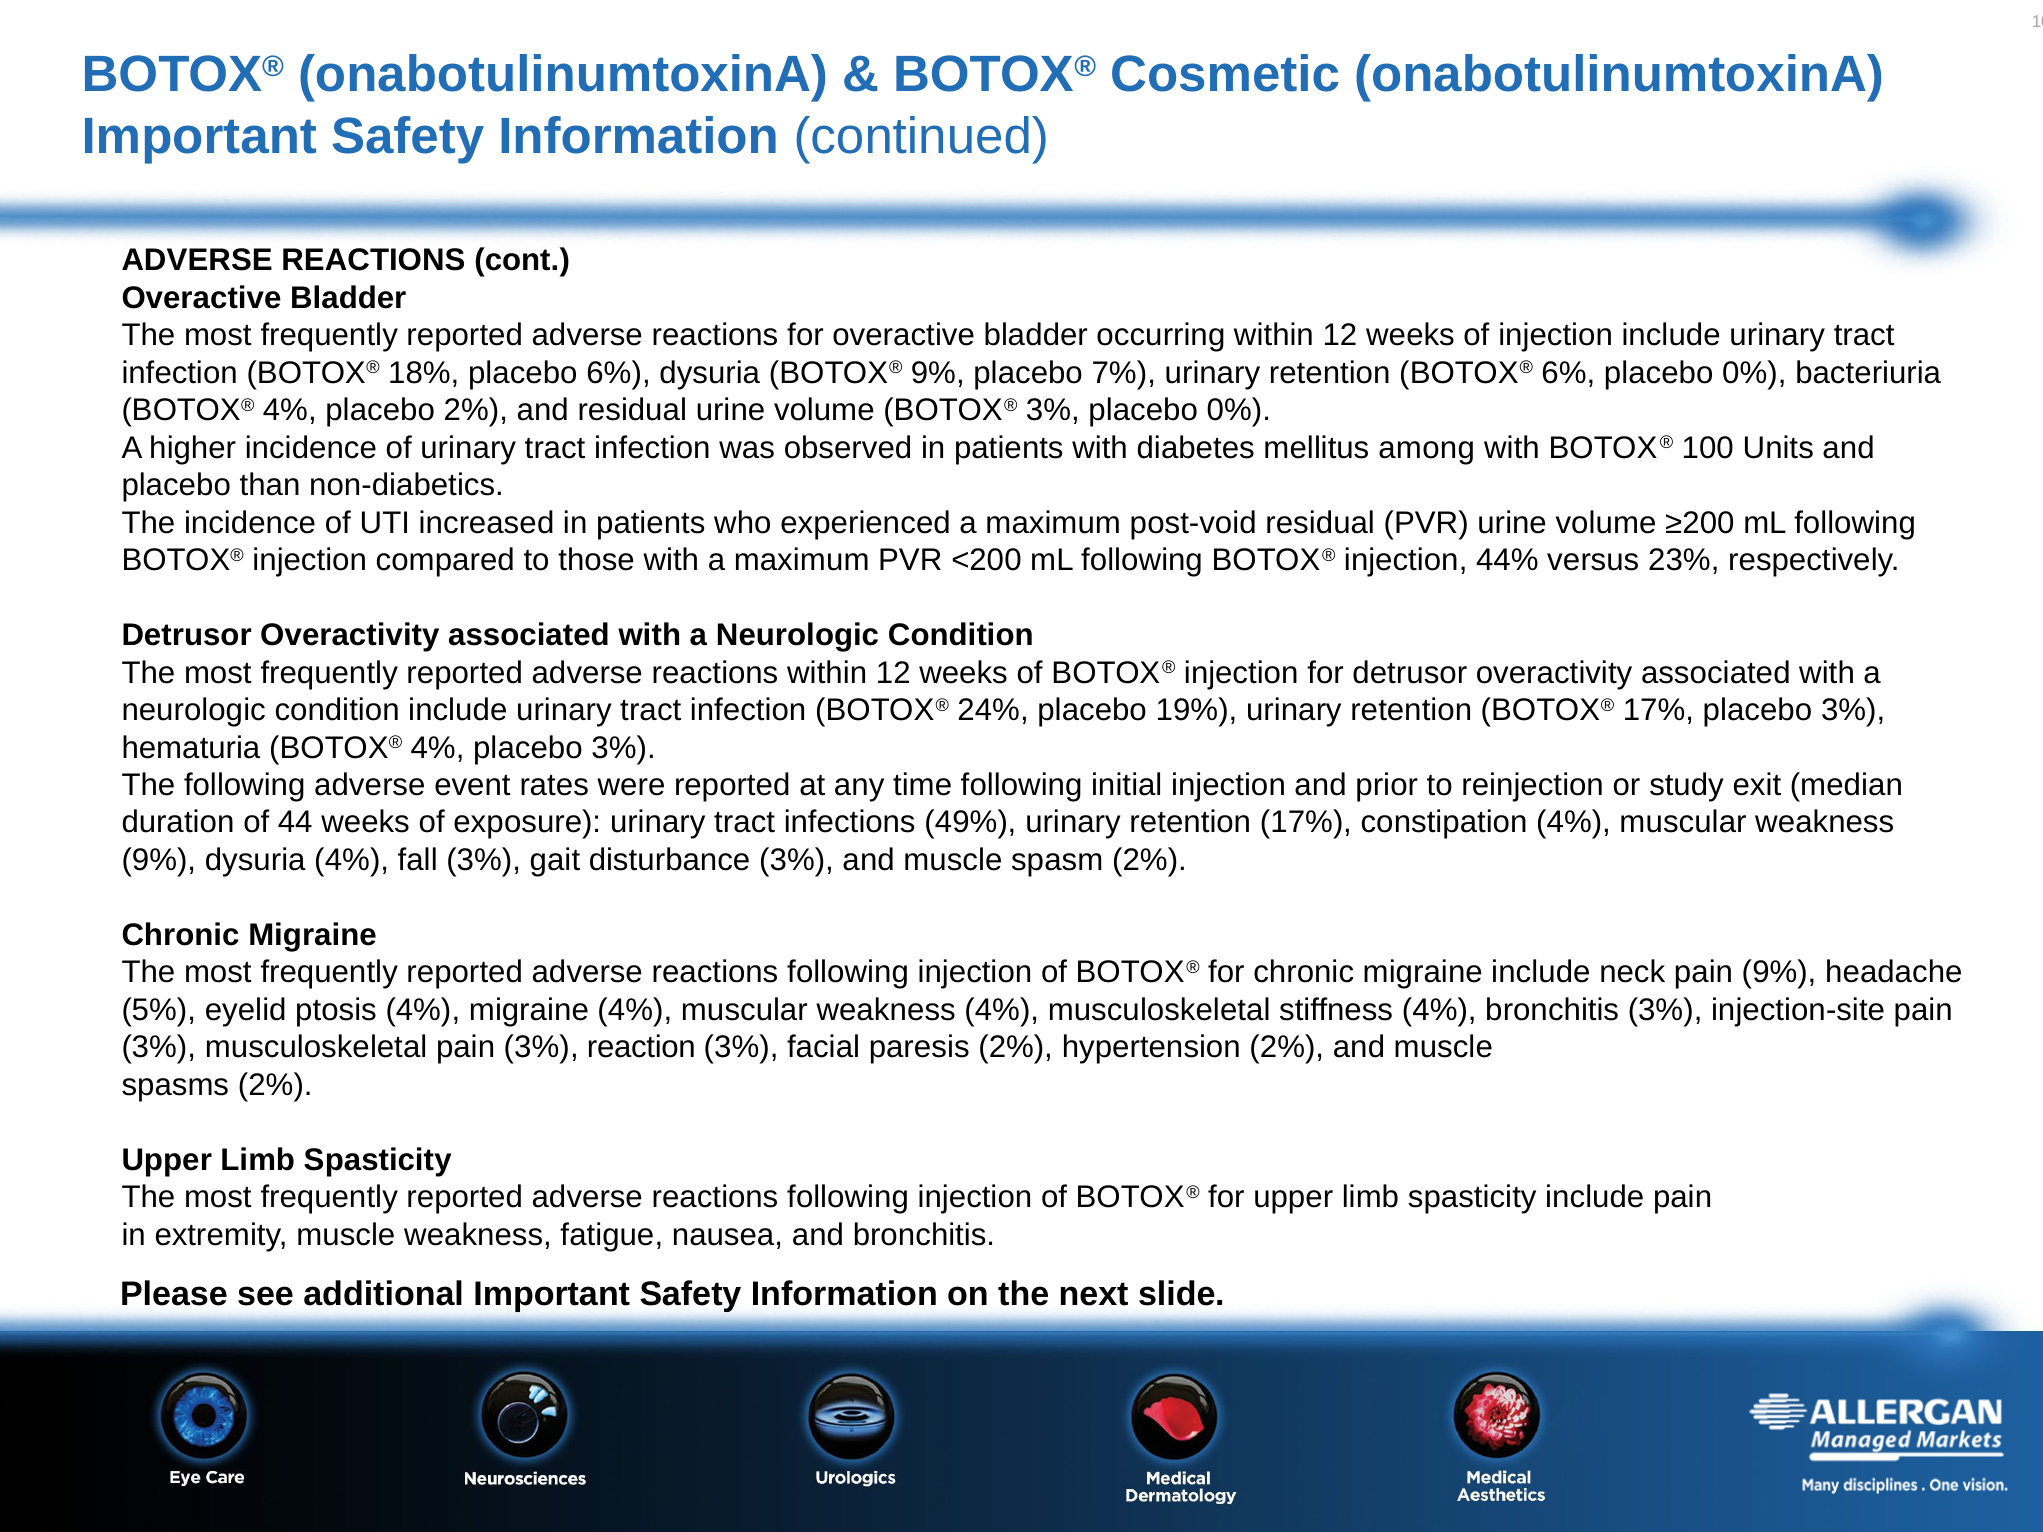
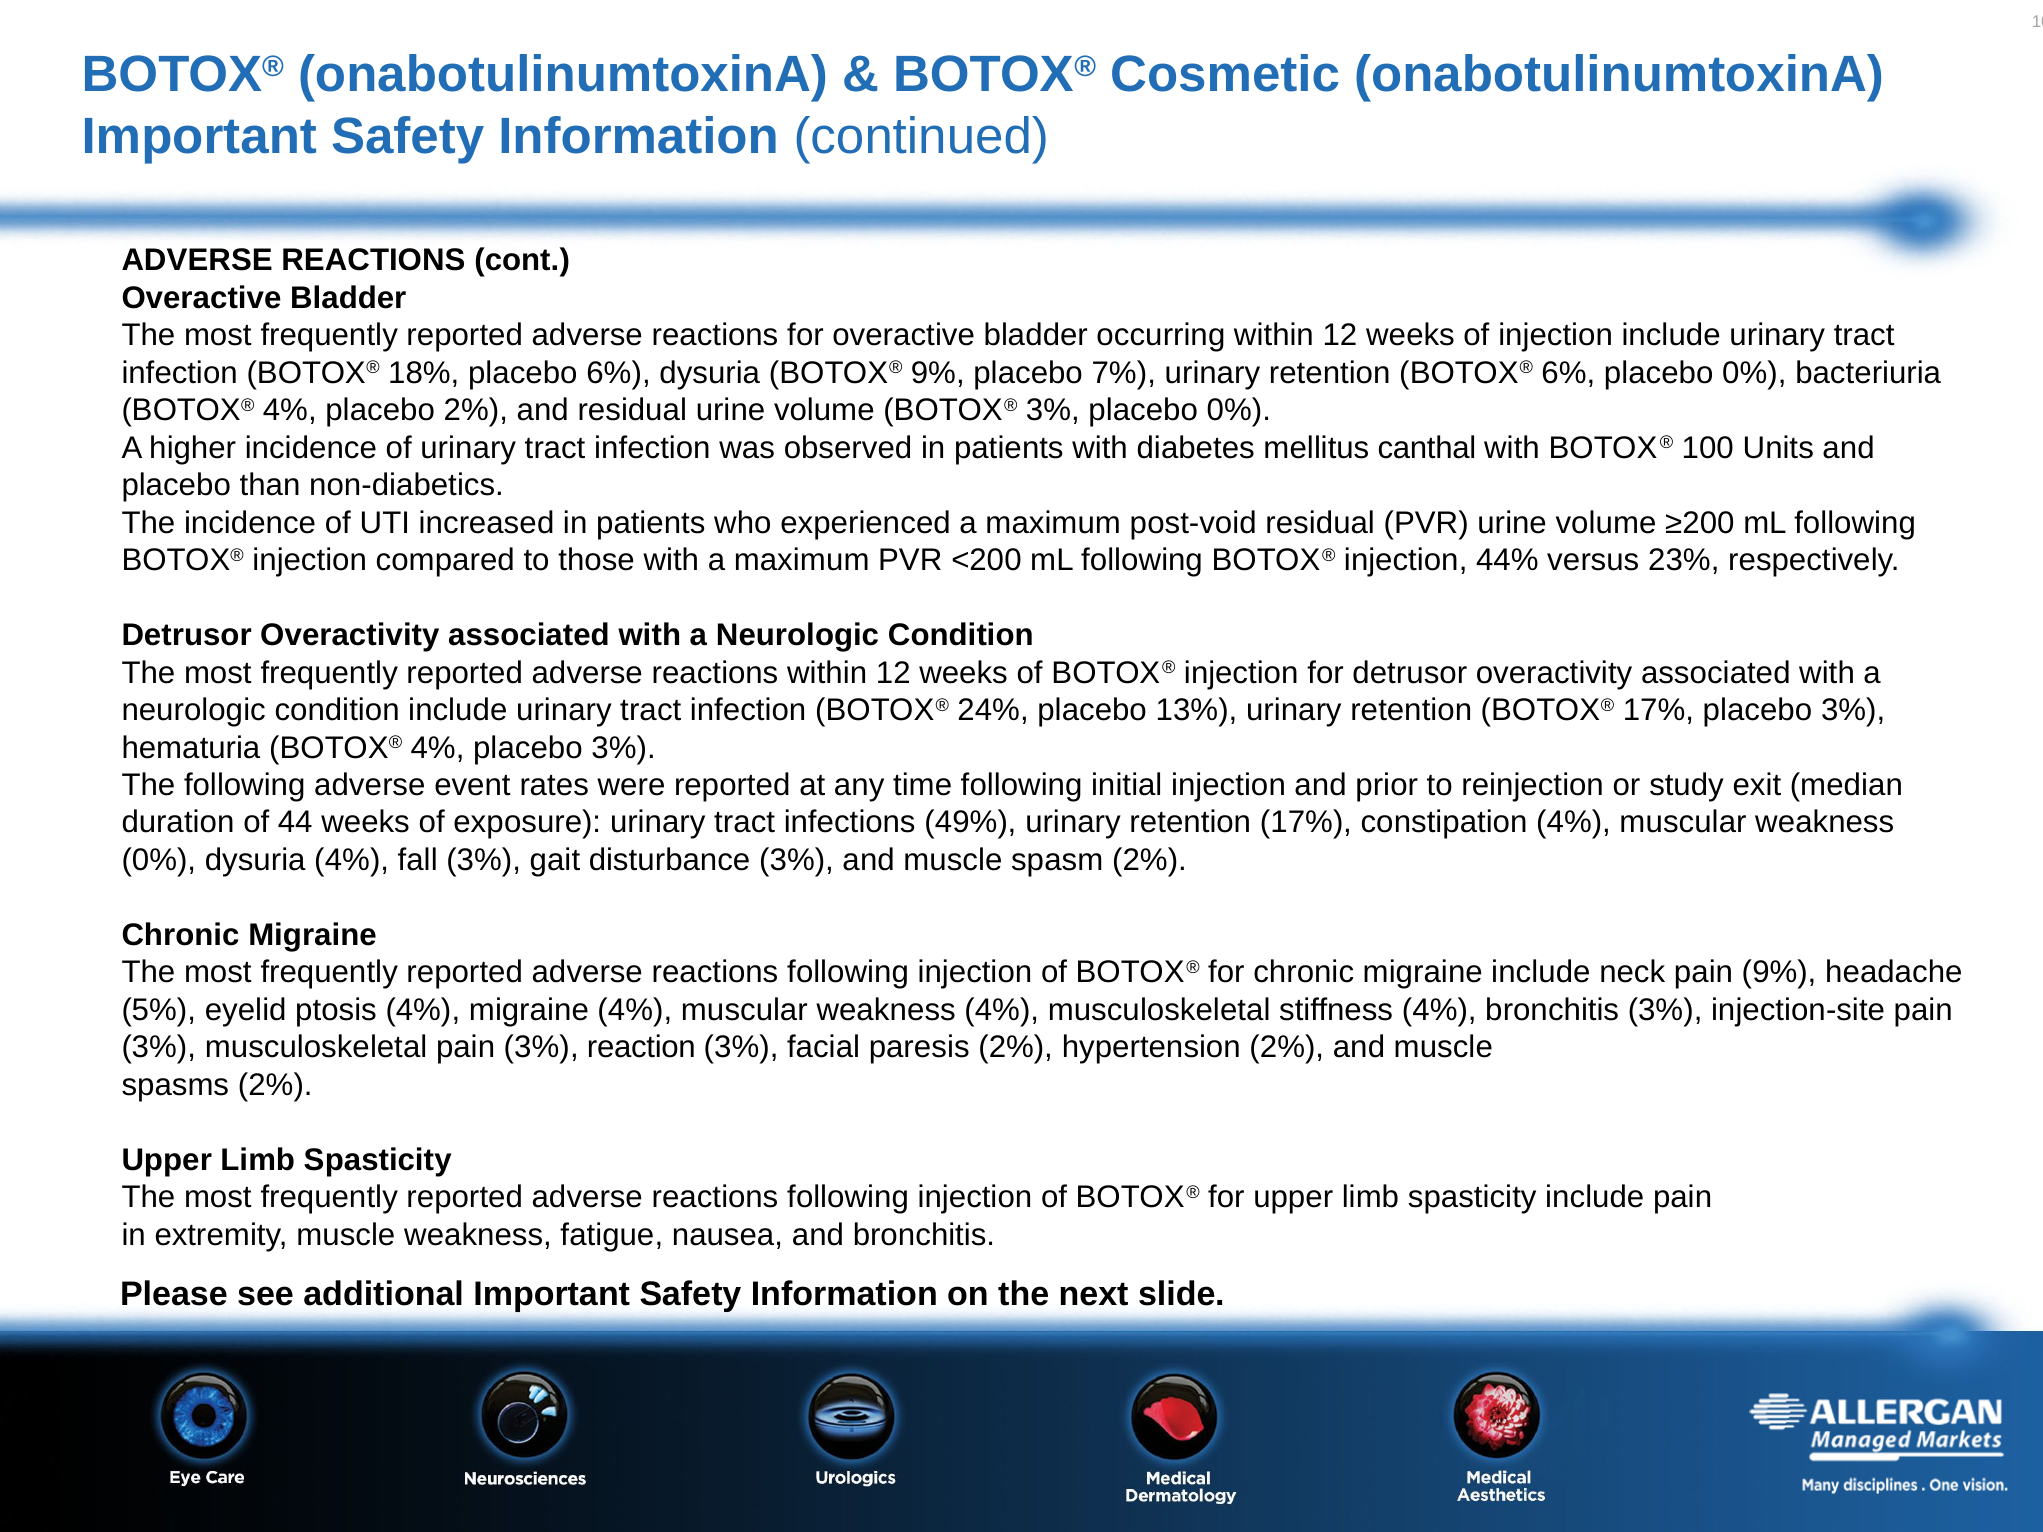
among: among -> canthal (1427, 448)
19%: 19% -> 13% (1197, 710)
9%: 9% -> 0% (159, 860)
